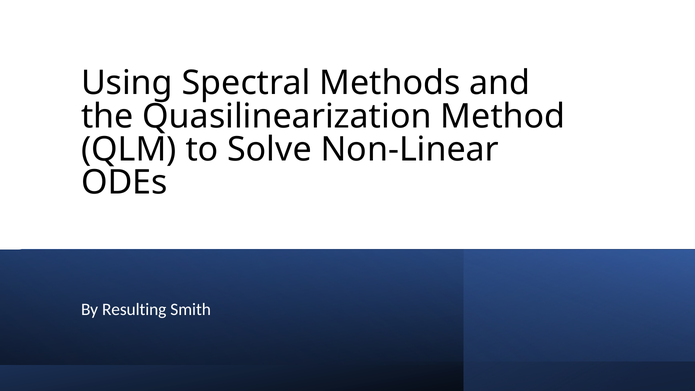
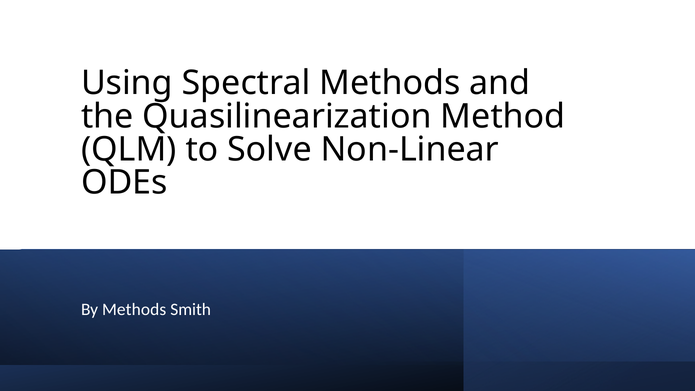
By Resulting: Resulting -> Methods (134, 310)
